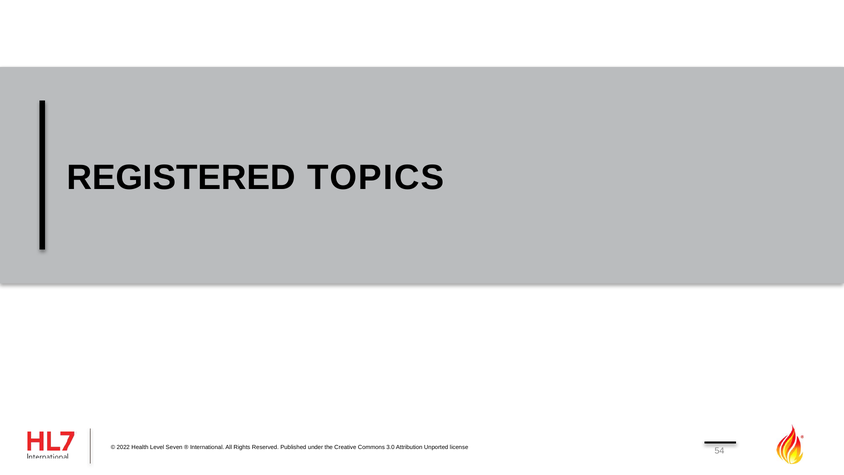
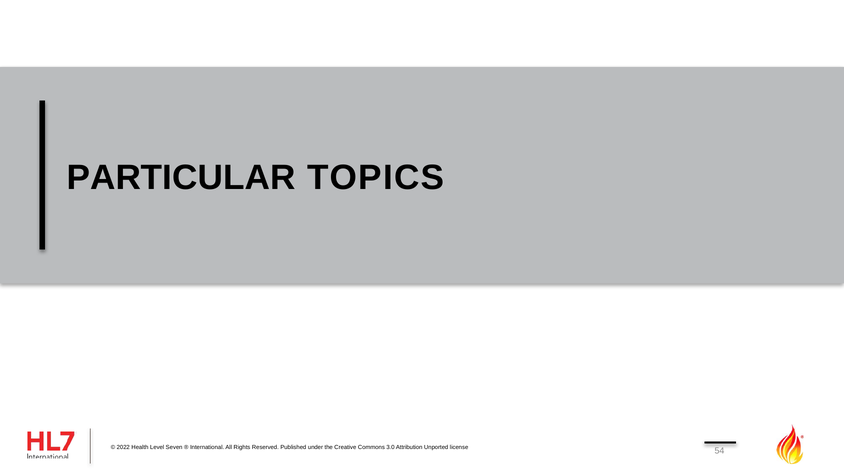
REGISTERED: REGISTERED -> PARTICULAR (181, 178)
